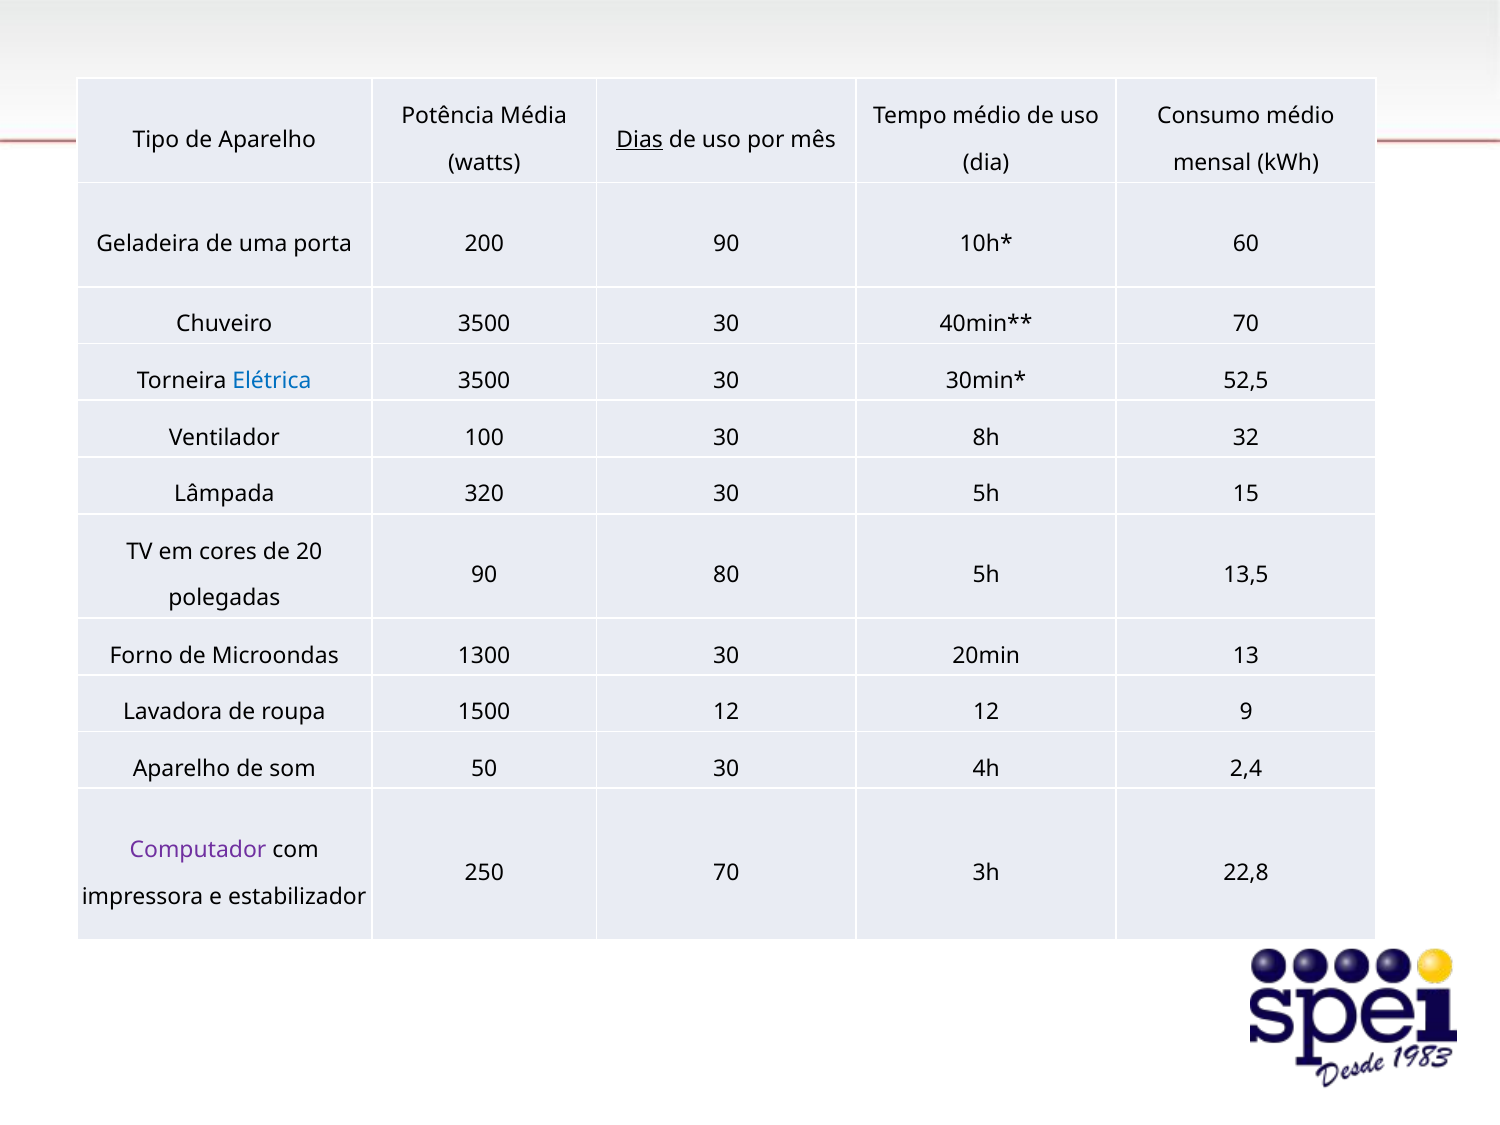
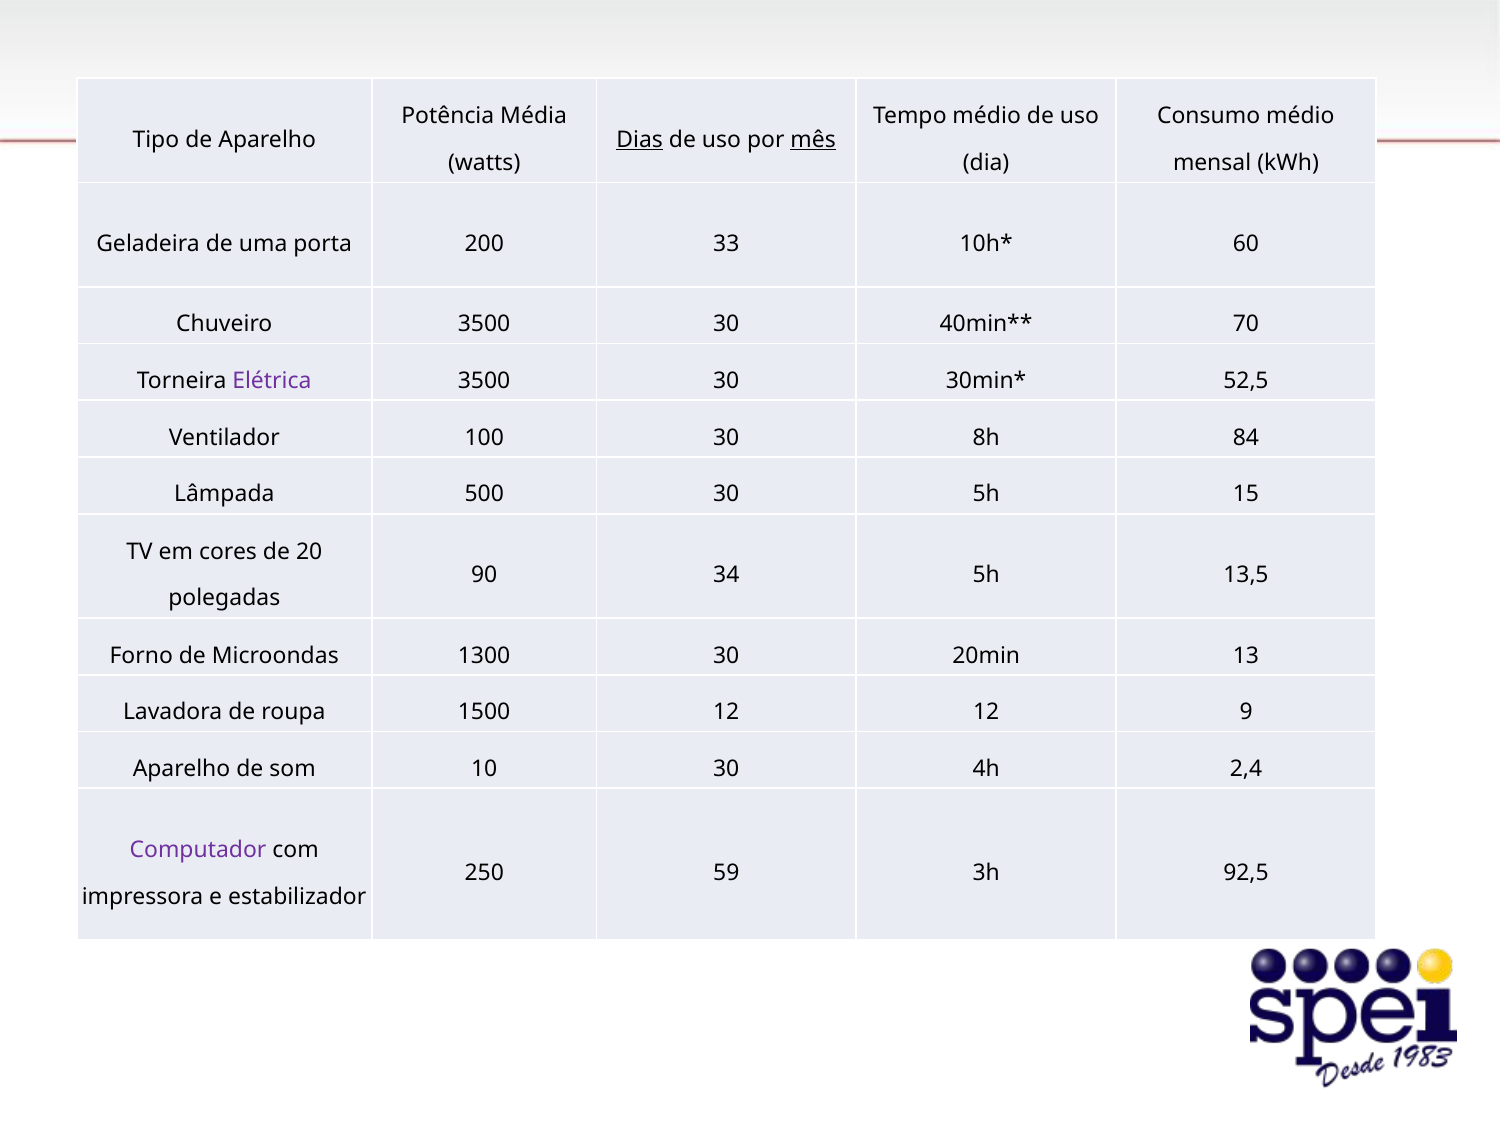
mês underline: none -> present (813, 139)
200 90: 90 -> 33 (726, 244)
Elétrica colour: blue -> purple (272, 381)
32: 32 -> 84 (1246, 438)
320: 320 -> 500 (484, 494)
80: 80 -> 34 (726, 575)
50: 50 -> 10 (484, 769)
250 70: 70 -> 59 (726, 873)
22,8: 22,8 -> 92,5 (1246, 873)
